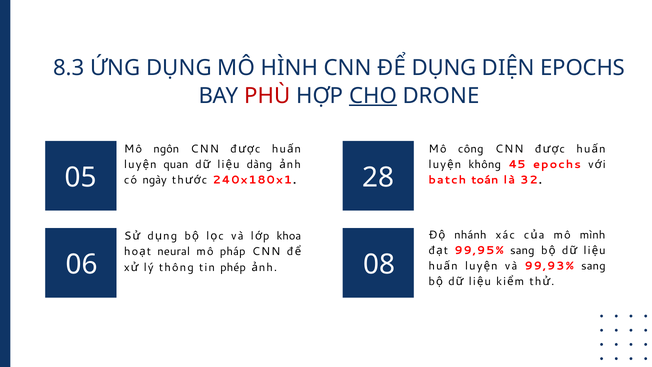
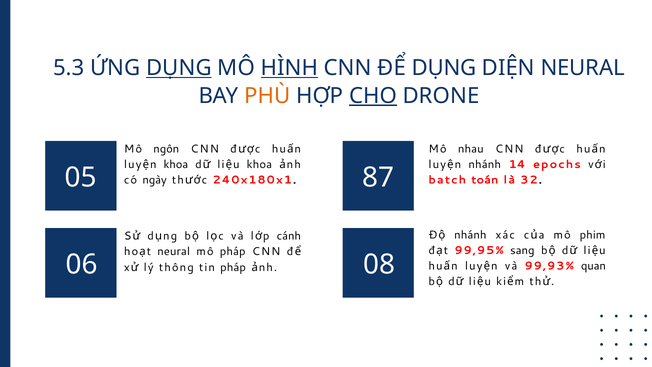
8.3: 8.3 -> 5.3 (69, 68)
DỤNG underline: none -> present (179, 68)
HÌNH underline: none -> present (289, 68)
DIỆN EPOCHS: EPOCHS -> NEURAL (583, 68)
PHÙ colour: red -> orange (267, 96)
công: công -> nhau (471, 149)
quan: quan -> khoa (176, 164)
dàng: dàng -> khoa (259, 164)
không: không -> nhánh (485, 164)
45: 45 -> 14 (517, 164)
28: 28 -> 87 (378, 177)
mình: mình -> phim (593, 235)
khoa: khoa -> cánh (289, 236)
tin phép: phép -> pháp (233, 267)
99,93% sang: sang -> quan (593, 266)
